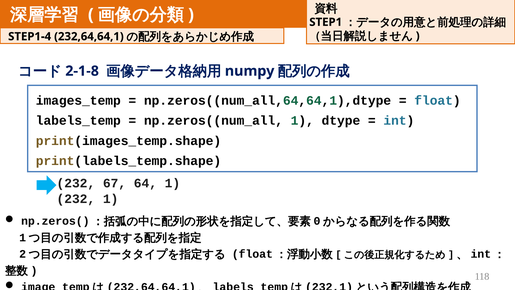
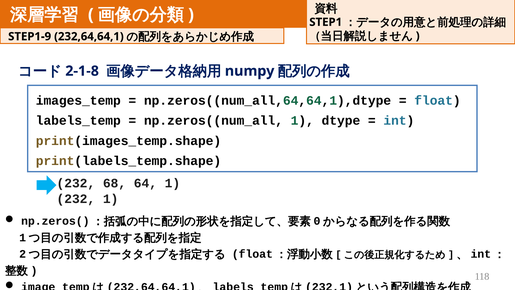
STEP1-4: STEP1-4 -> STEP1-9 (30, 36)
67: 67 -> 68 (115, 183)
